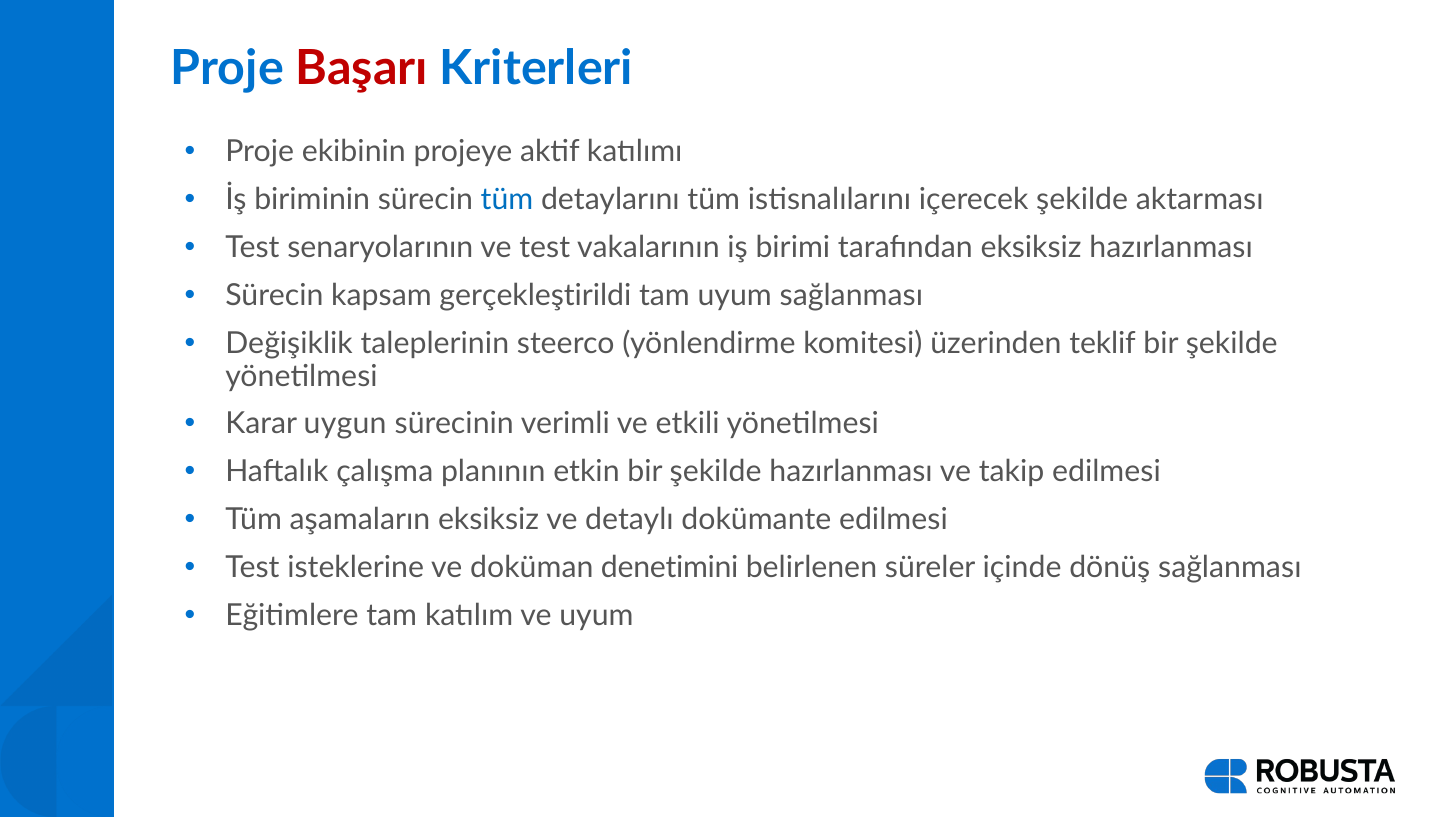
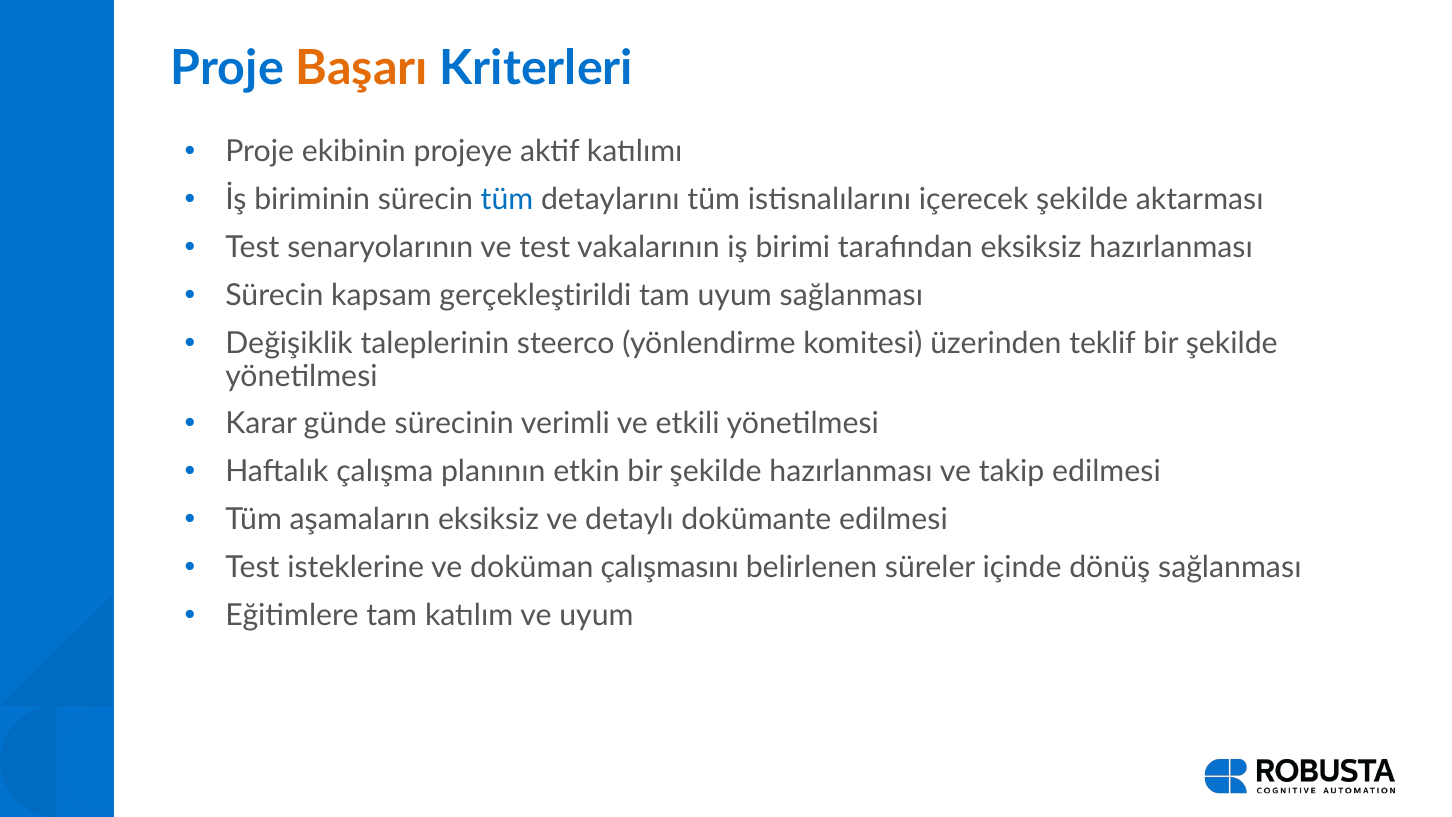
Başarı colour: red -> orange (362, 69)
uygun: uygun -> günde (345, 424)
denetimini: denetimini -> çalışmasını (670, 567)
